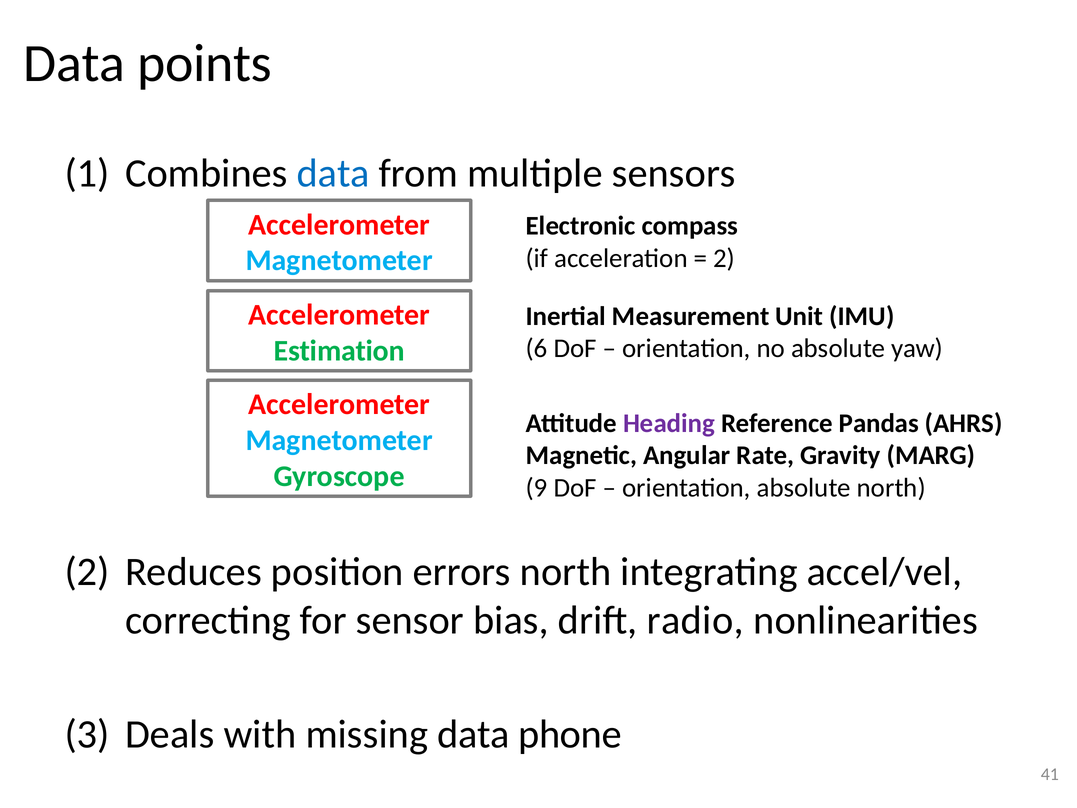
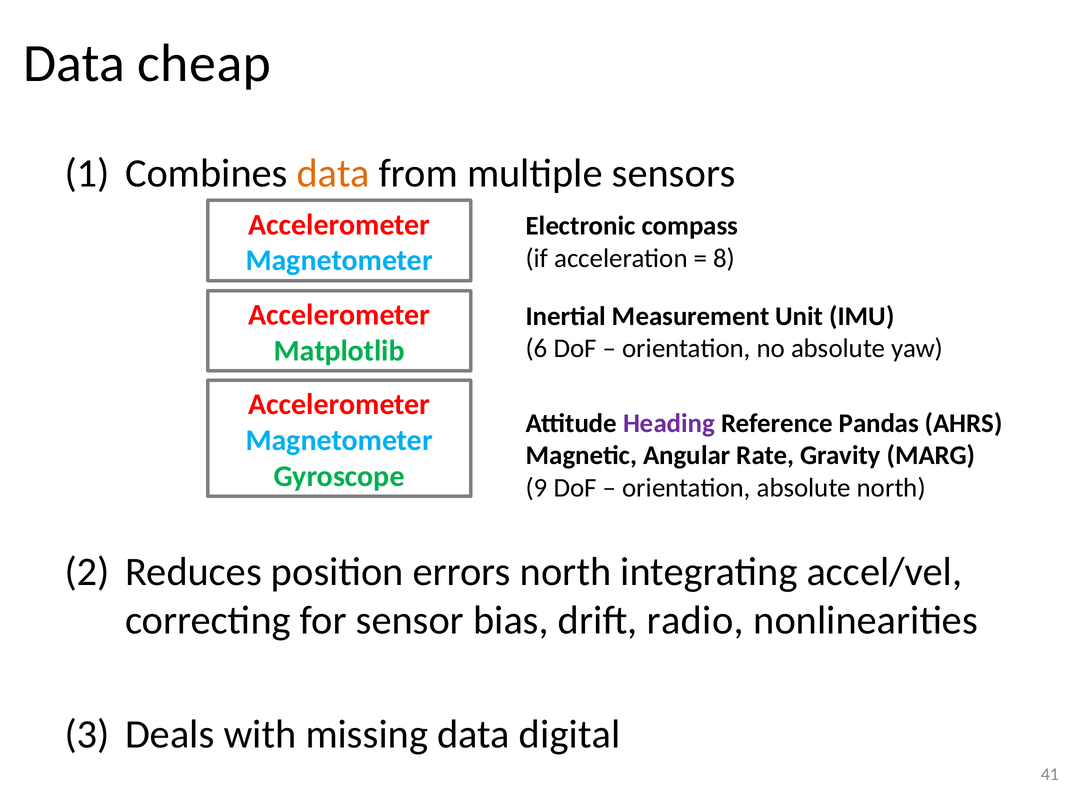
points: points -> cheap (204, 64)
data colour: blue -> orange (333, 173)
2: 2 -> 8 (724, 258)
Estimation: Estimation -> Matplotlib (339, 351)
phone: phone -> digital (570, 734)
